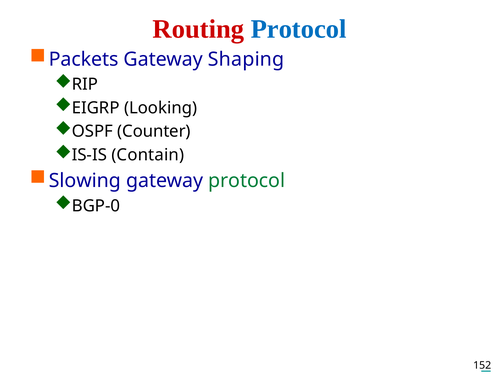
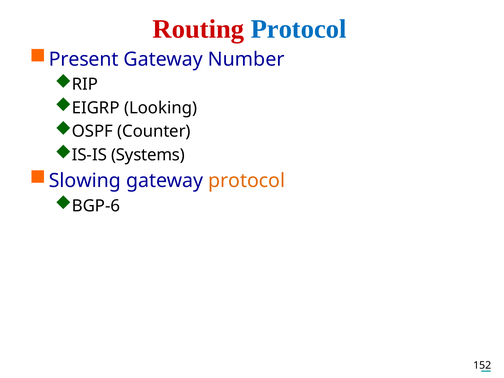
Packets: Packets -> Present (84, 59)
Shaping: Shaping -> Number (246, 59)
Contain: Contain -> Systems (148, 155)
protocol colour: green -> orange (247, 181)
BGP-0: BGP-0 -> BGP-6 (96, 206)
